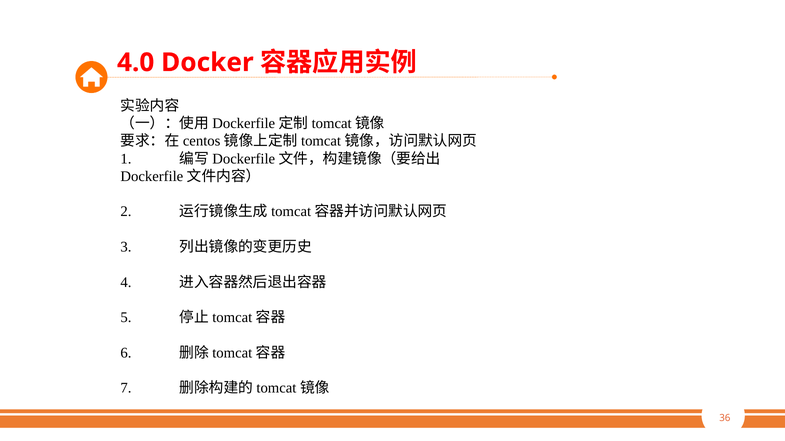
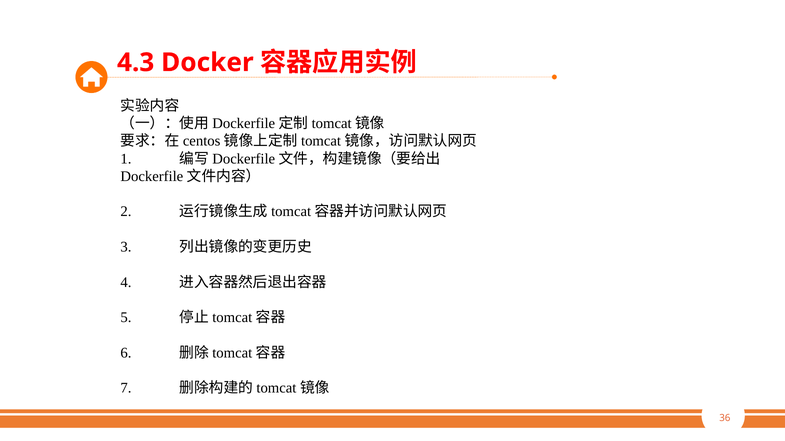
4.0: 4.0 -> 4.3 (136, 63)
